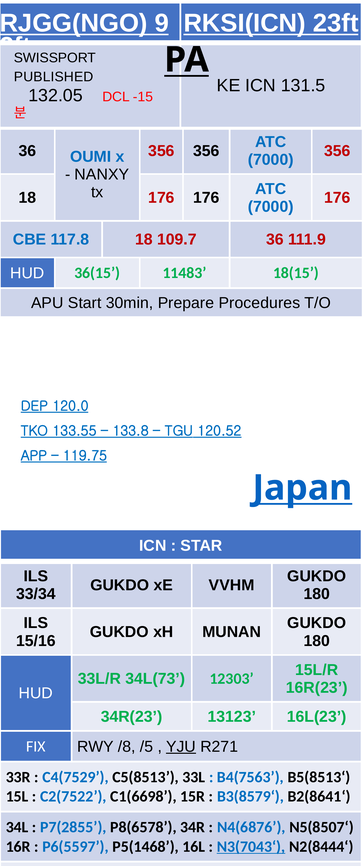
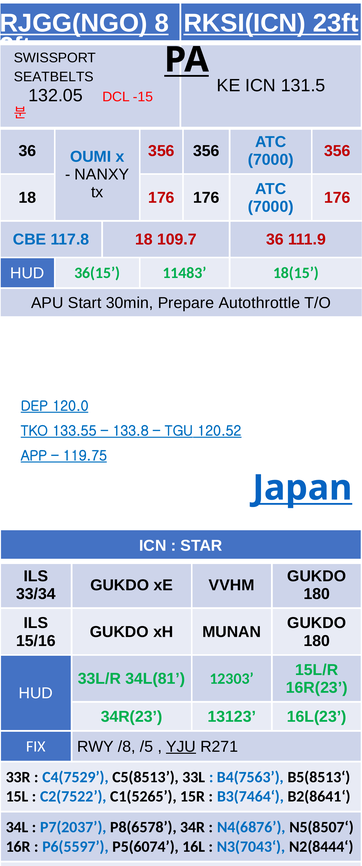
9: 9 -> 8 (162, 23)
PUBLISHED: PUBLISHED -> SEATBELTS (54, 77)
Procedures: Procedures -> Autothrottle (259, 303)
34L(73: 34L(73 -> 34L(81 (155, 679)
C1(6698: C1(6698 -> C1(5265 (143, 797)
B3(8579‘: B3(8579‘ -> B3(7464‘ (250, 797)
P7(2855: P7(2855 -> P7(2037 (73, 827)
P5(1468: P5(1468 -> P5(6074 (146, 847)
N3(7043‘ underline: present -> none (251, 847)
